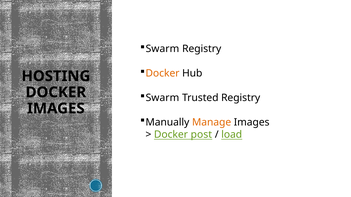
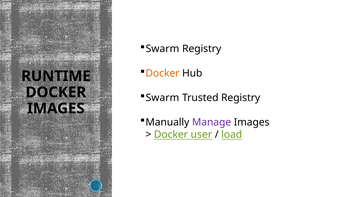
HOSTING: HOSTING -> RUNTIME (56, 76)
Manage colour: orange -> purple (212, 123)
post: post -> user (201, 135)
